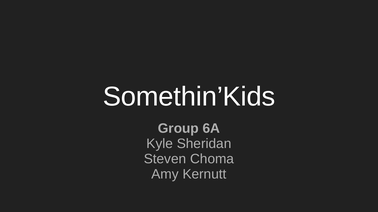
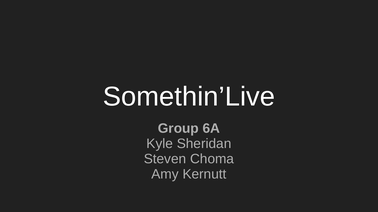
Somethin’Kids: Somethin’Kids -> Somethin’Live (189, 97)
